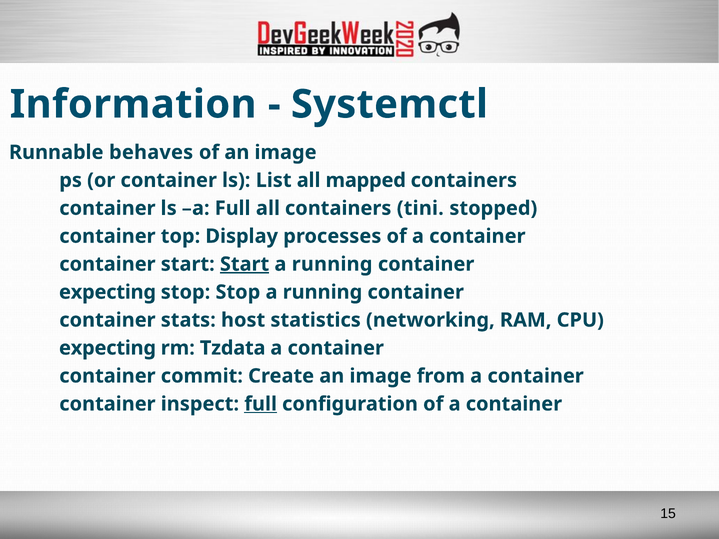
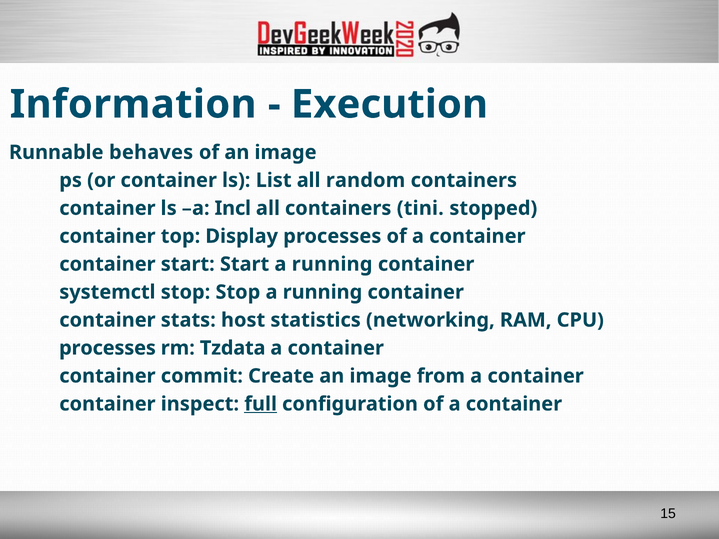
Systemctl: Systemctl -> Execution (389, 104)
mapped: mapped -> random (366, 180)
a Full: Full -> Incl (233, 208)
Start underline: present -> none (245, 264)
expecting: expecting -> systemctl (107, 292)
expecting: expecting -> processes (108, 348)
